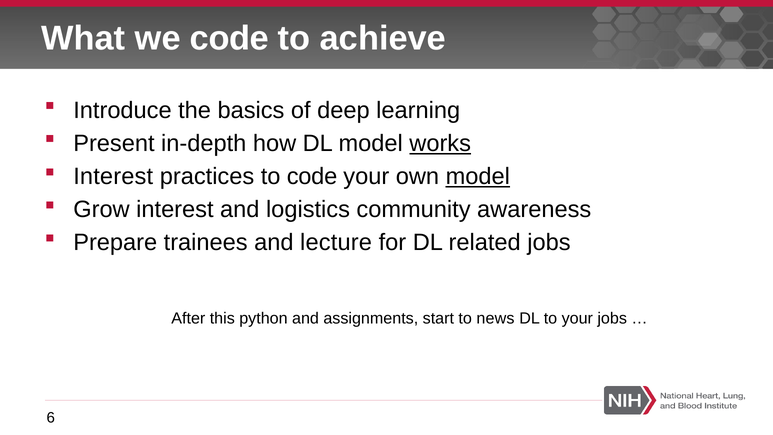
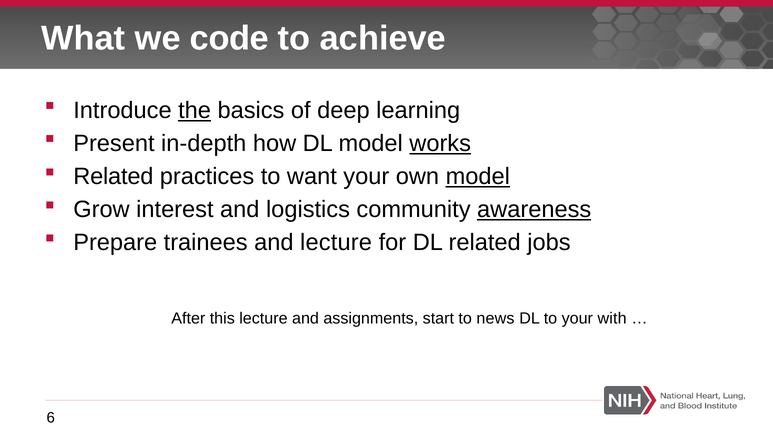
the underline: none -> present (195, 110)
Interest: Interest -> Related (113, 176)
to code: code -> want (312, 176)
awareness underline: none -> present (534, 210)
this python: python -> lecture (263, 318)
your jobs: jobs -> with (612, 318)
